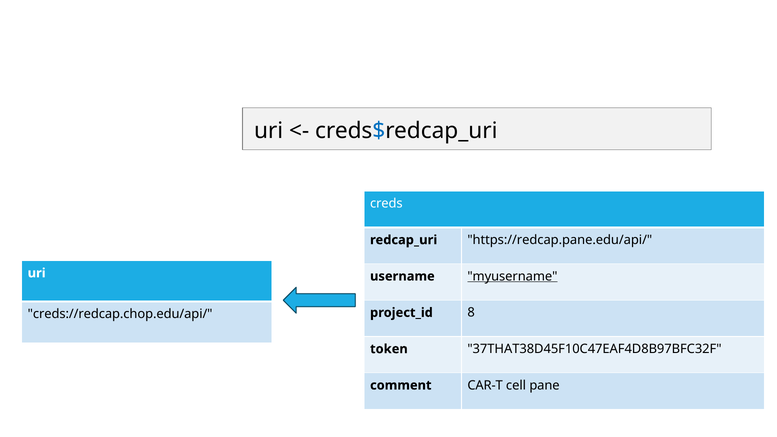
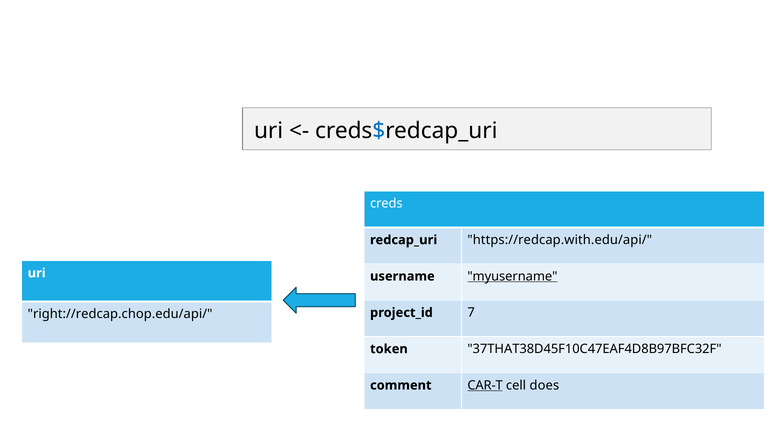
https://redcap.pane.edu/api/: https://redcap.pane.edu/api/ -> https://redcap.with.edu/api/ (560, 240)
creds://redcap.chop.edu/api/: creds://redcap.chop.edu/api/ -> right://redcap.chop.edu/api/ (120, 314)
8: 8 -> 7 (471, 313)
CAR-T underline: none -> present (485, 385)
pane: pane -> does (544, 385)
